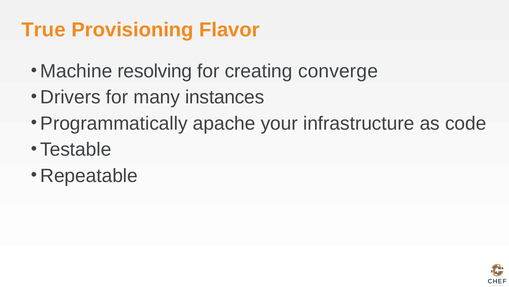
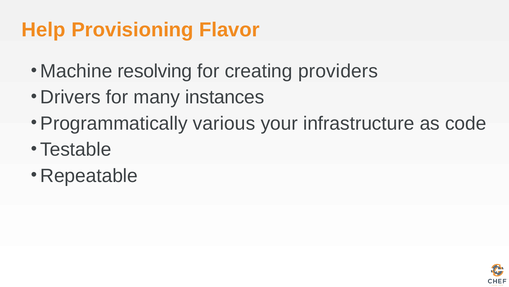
True: True -> Help (43, 30)
converge: converge -> providers (338, 71)
apache: apache -> various (224, 123)
